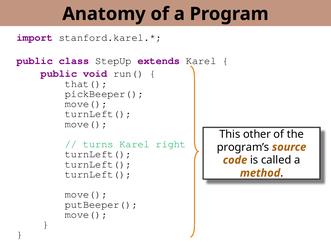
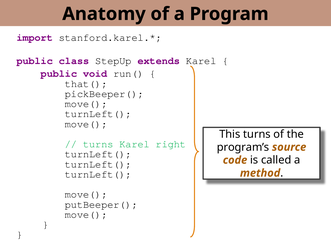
This other: other -> turns (257, 134)
